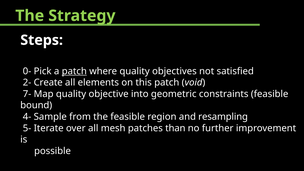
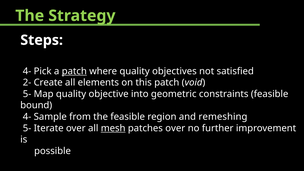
0-: 0- -> 4- (27, 71)
7-: 7- -> 5- (27, 94)
resampling: resampling -> remeshing (223, 117)
mesh underline: none -> present (113, 128)
patches than: than -> over (175, 128)
